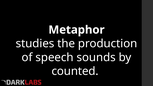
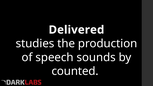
Metaphor: Metaphor -> Delivered (76, 30)
